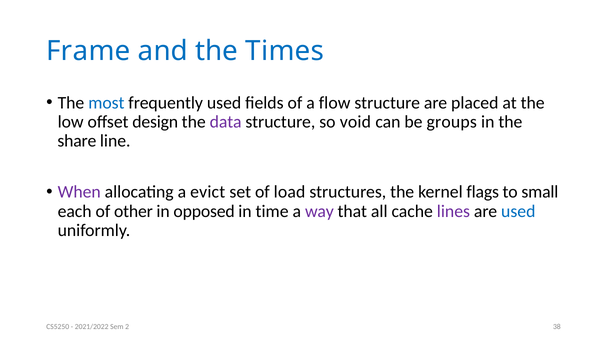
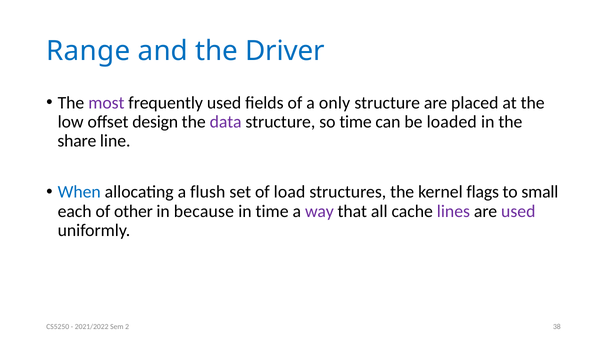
Frame: Frame -> Range (88, 51)
Times: Times -> Driver (285, 51)
most colour: blue -> purple (106, 103)
flow: flow -> only (335, 103)
so void: void -> time (356, 122)
groups: groups -> loaded (452, 122)
When colour: purple -> blue (79, 192)
evict: evict -> flush (208, 192)
opposed: opposed -> because (204, 211)
used colour: blue -> purple (518, 211)
